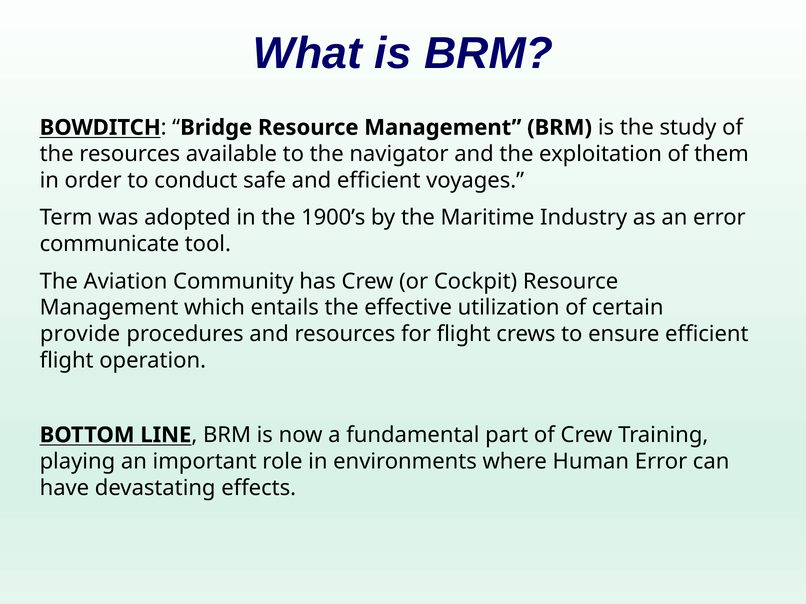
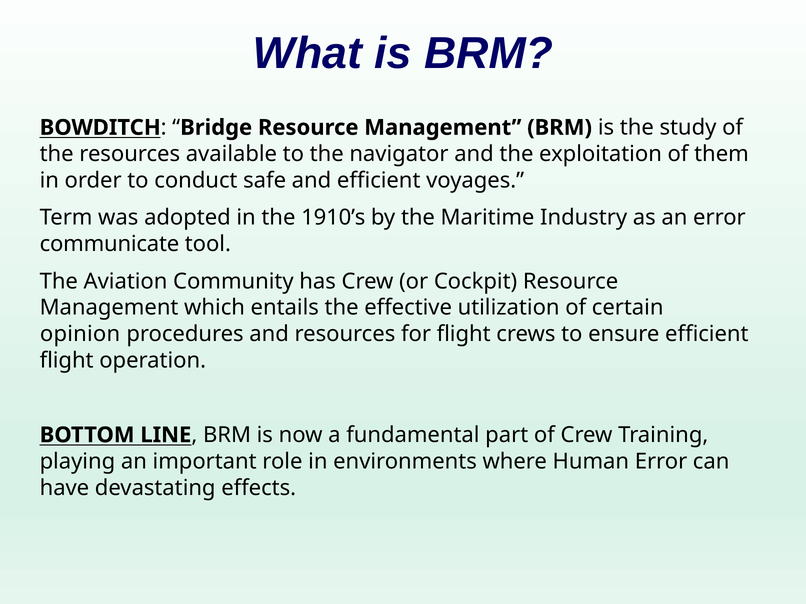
1900’s: 1900’s -> 1910’s (333, 218)
provide: provide -> opinion (80, 334)
